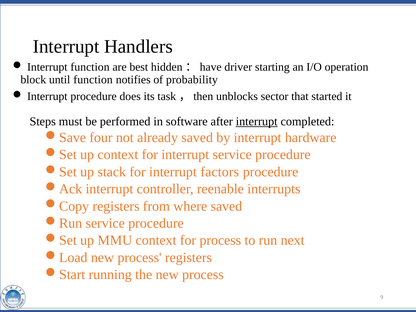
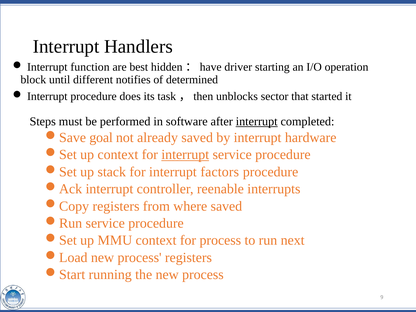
until function: function -> different (93, 80)
probability: probability -> determined (192, 80)
four: four -> goal (101, 138)
interrupt underline: none -> present (185, 155)
